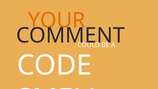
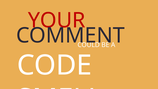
YOUR colour: orange -> red (57, 20)
